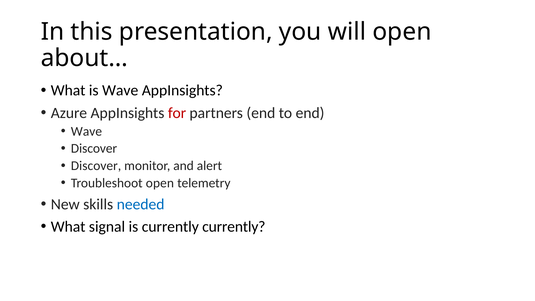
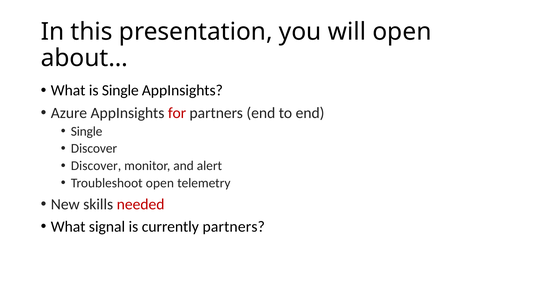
is Wave: Wave -> Single (120, 90)
Wave: Wave -> Single (87, 131)
needed colour: blue -> red (141, 204)
currently currently: currently -> partners (234, 227)
